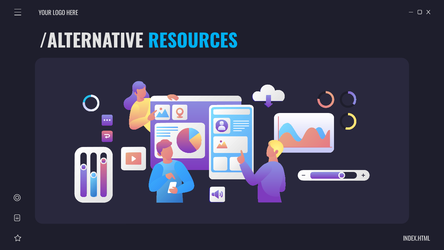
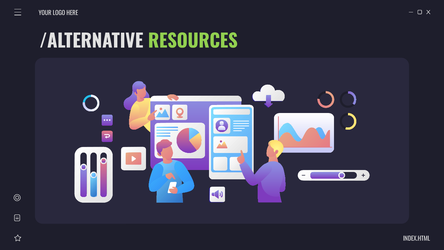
RESOURCES colour: light blue -> light green (193, 41)
